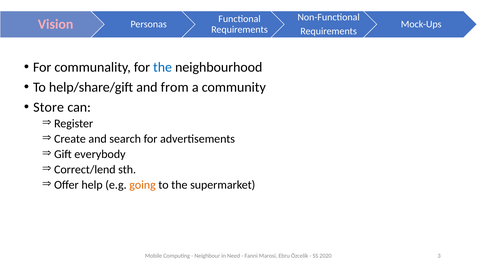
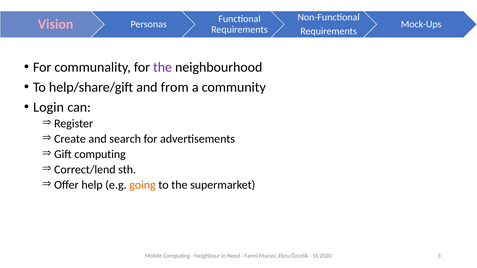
the colour: blue -> purple (163, 67)
Store: Store -> Login (49, 107)
Gift everybody: everybody -> computing (100, 154)
